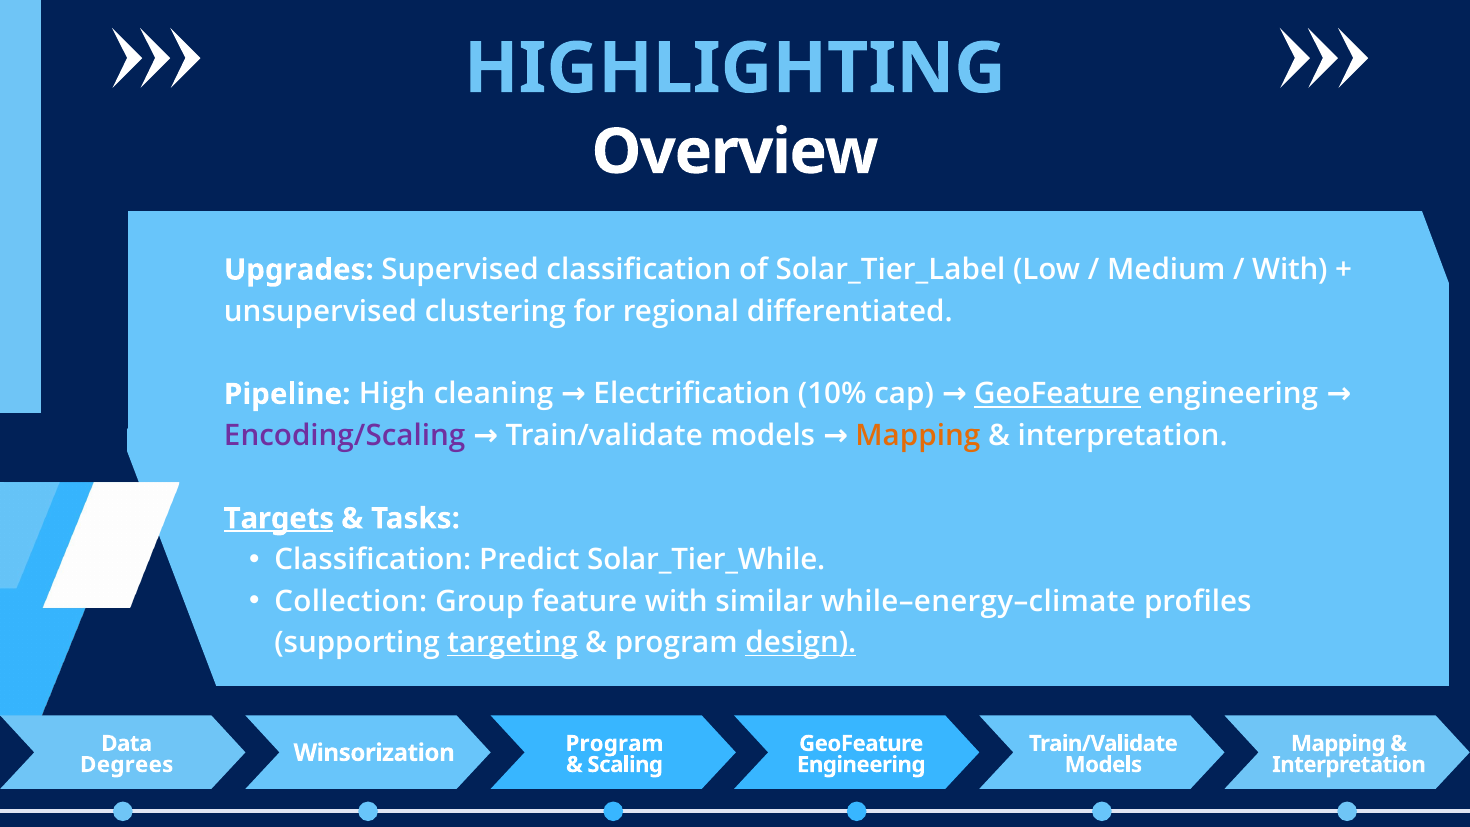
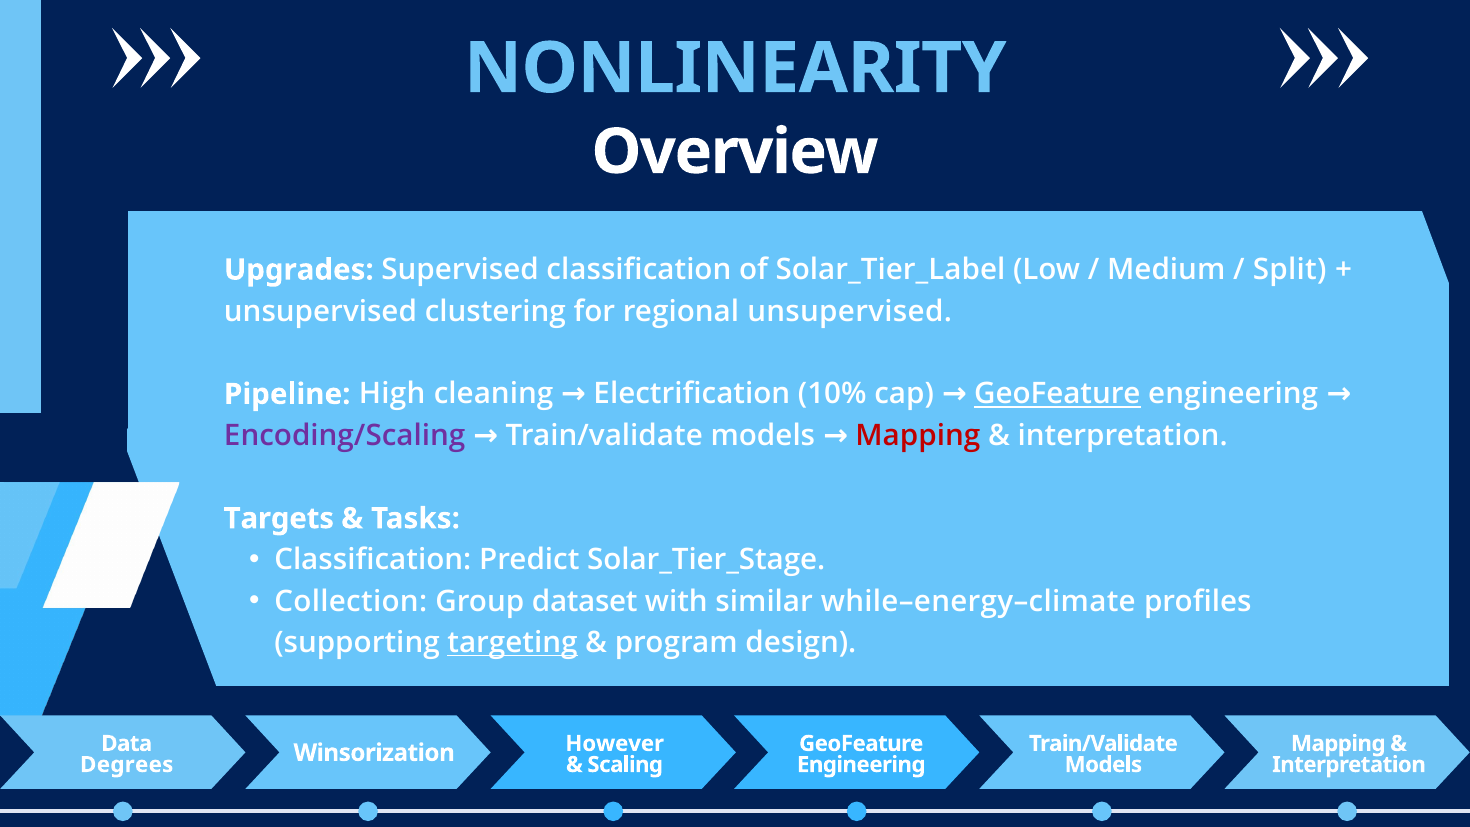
HIGHLIGHTING: HIGHLIGHTING -> NONLINEARITY (735, 69)
With: With -> Split (1290, 270)
regional differentiated: differentiated -> unsupervised (850, 311)
Mapping colour: orange -> red (918, 436)
Targets underline: present -> none (279, 518)
Solar_Tier_While: Solar_Tier_While -> Solar_Tier_Stage (706, 560)
feature: feature -> dataset (585, 601)
design underline: present -> none (801, 643)
Winsorization Program: Program -> However (615, 743)
